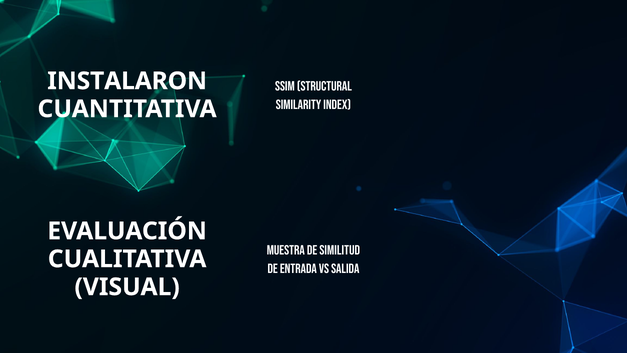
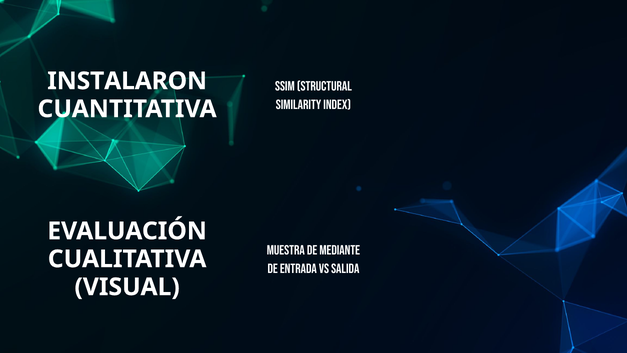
similitud: similitud -> mediante (340, 250)
